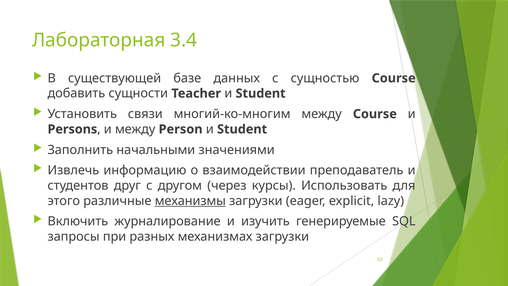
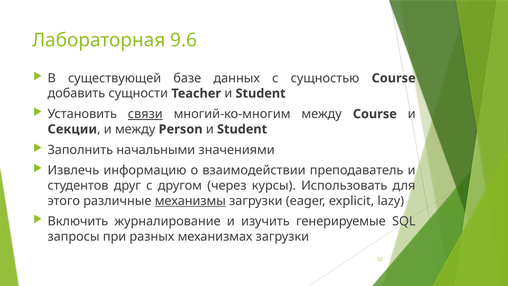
3.4: 3.4 -> 9.6 (184, 40)
связи underline: none -> present (145, 114)
Persons: Persons -> Секции (72, 129)
